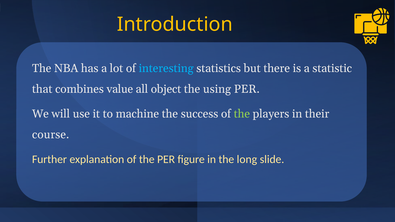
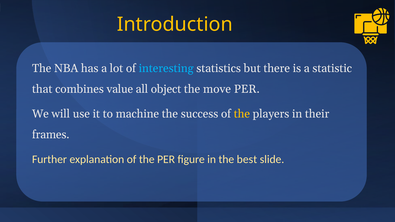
using: using -> move (217, 89)
the colour: light green -> yellow (242, 114)
course: course -> frames (51, 135)
long: long -> best (247, 159)
